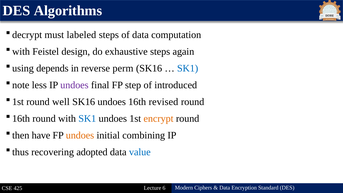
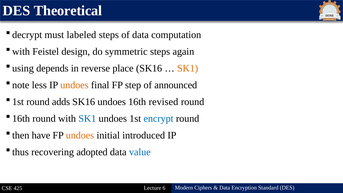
Algorithms: Algorithms -> Theoretical (68, 11)
exhaustive: exhaustive -> symmetric (126, 51)
perm: perm -> place (123, 68)
SK1 colour: blue -> orange (188, 68)
undoes colour: purple -> orange (74, 85)
introduced: introduced -> announced (176, 85)
well: well -> adds (61, 102)
encrypt colour: orange -> blue (159, 118)
combining: combining -> introduced (144, 135)
